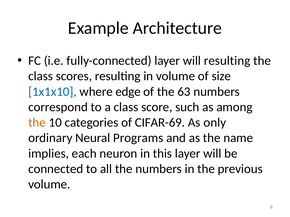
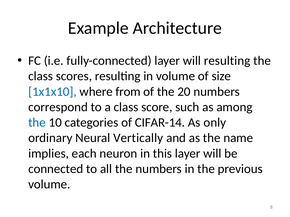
edge: edge -> from (128, 92)
63: 63 -> 20 (184, 92)
the colour: orange -> blue (37, 123)
CIFAR-69: CIFAR-69 -> CIFAR-14 (160, 123)
Programs: Programs -> Vertically (138, 138)
